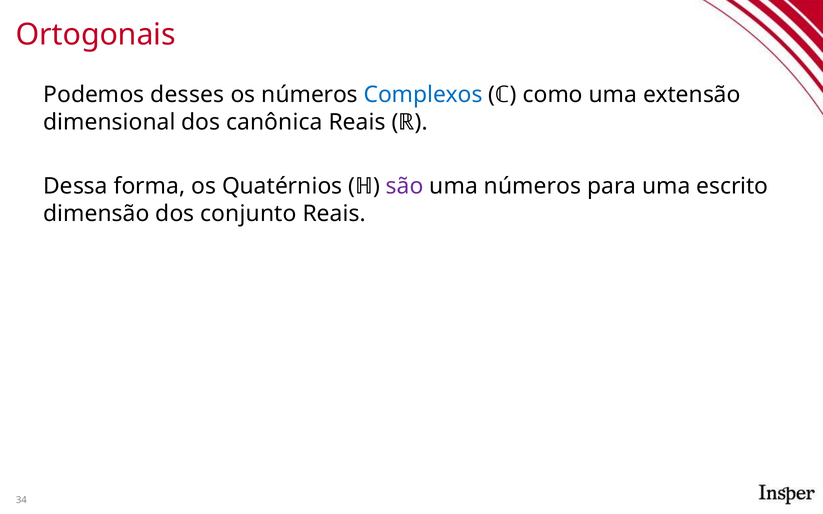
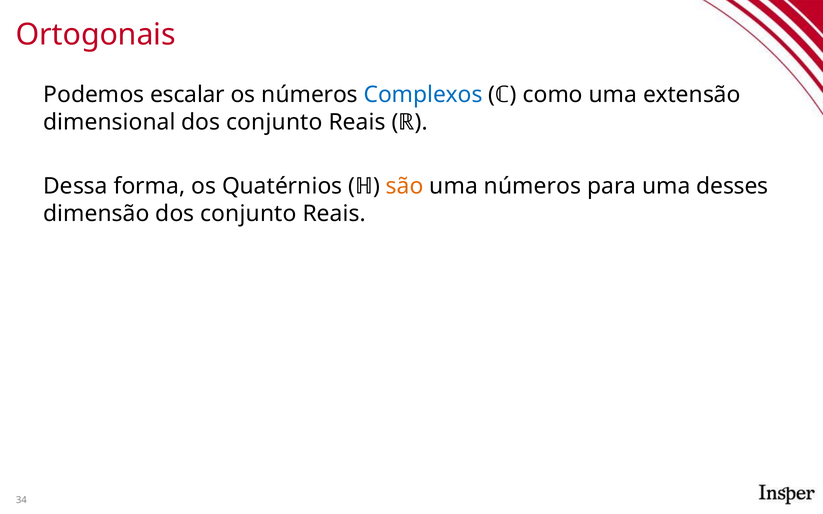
desses: desses -> escalar (188, 95)
dimensional dos canônica: canônica -> conjunto (274, 122)
são colour: purple -> orange (405, 187)
escrito: escrito -> desses (732, 187)
